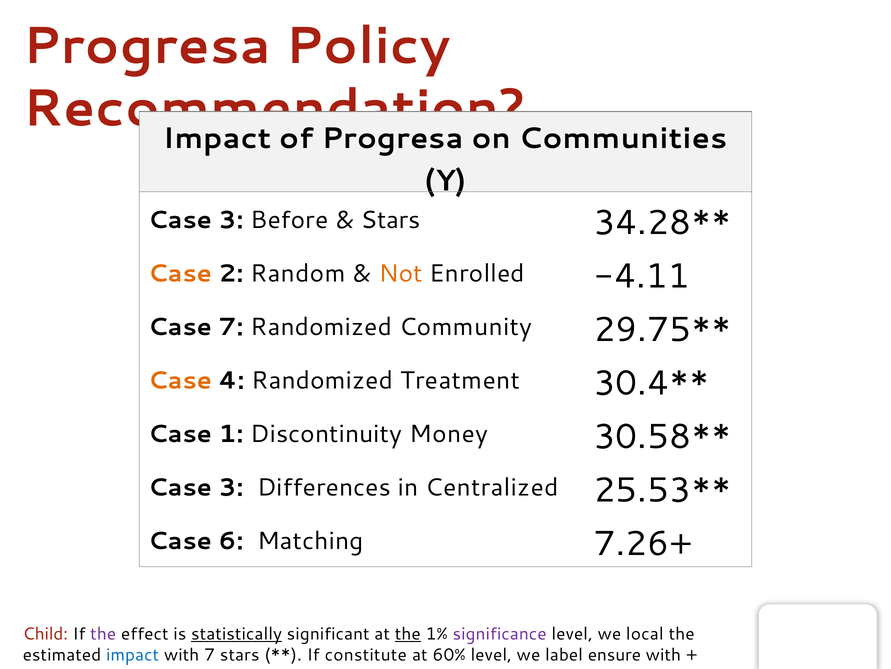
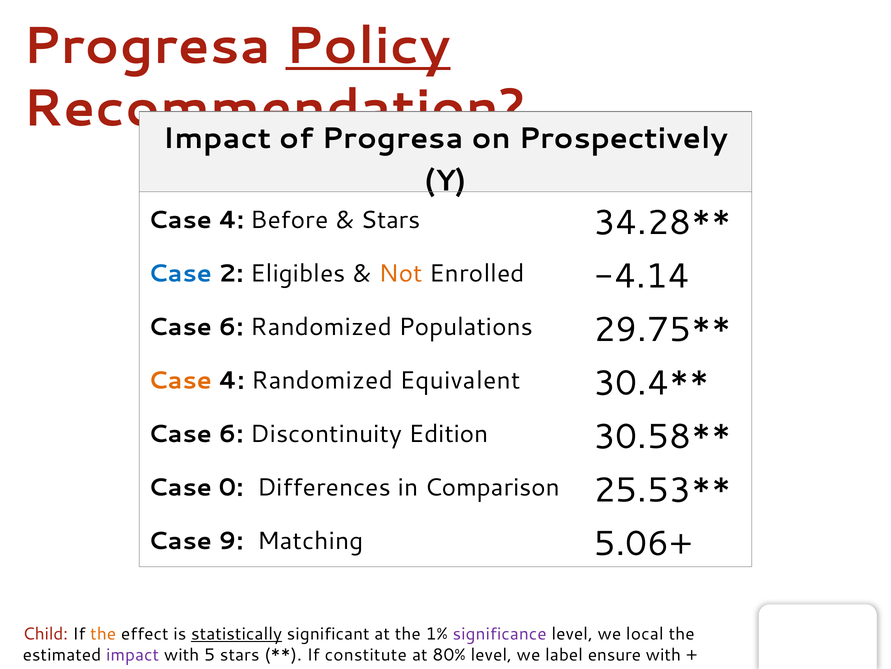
Policy underline: none -> present (368, 46)
Communities: Communities -> Prospectively (623, 139)
3: 3 -> 4 (231, 220)
Case colour: orange -> blue (180, 273)
Random: Random -> Eligibles (298, 273)
-4.11: -4.11 -> -4.14 (642, 276)
7: 7 -> 6 (231, 327)
Community: Community -> Populations (466, 327)
Treatment: Treatment -> Equivalent (460, 380)
1: 1 -> 6 (231, 434)
Money: Money -> Edition (449, 434)
3: 3 -> 0 (231, 487)
Centralized: Centralized -> Comparison (492, 487)
6: 6 -> 9 (231, 541)
7.26+: 7.26+ -> 5.06+ (643, 543)
the colour: purple -> orange (103, 633)
the underline: present -> none (408, 633)
impact colour: blue -> purple (133, 654)
with 7: 7 -> 5 (210, 654)
60%: 60% -> 80% (449, 654)
